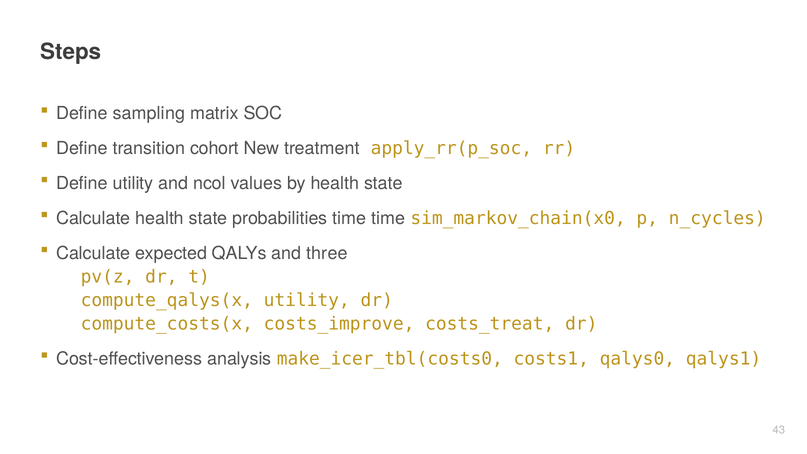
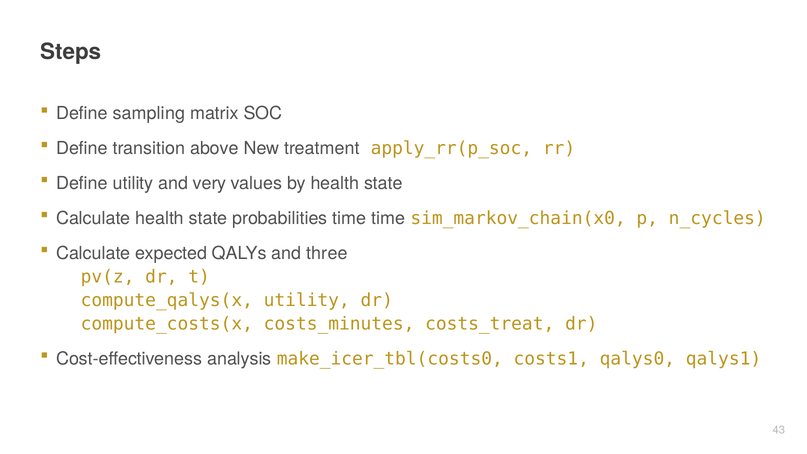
cohort: cohort -> above (214, 148)
ncol: ncol -> very (210, 183)
costs_improve: costs_improve -> costs_minutes (339, 324)
